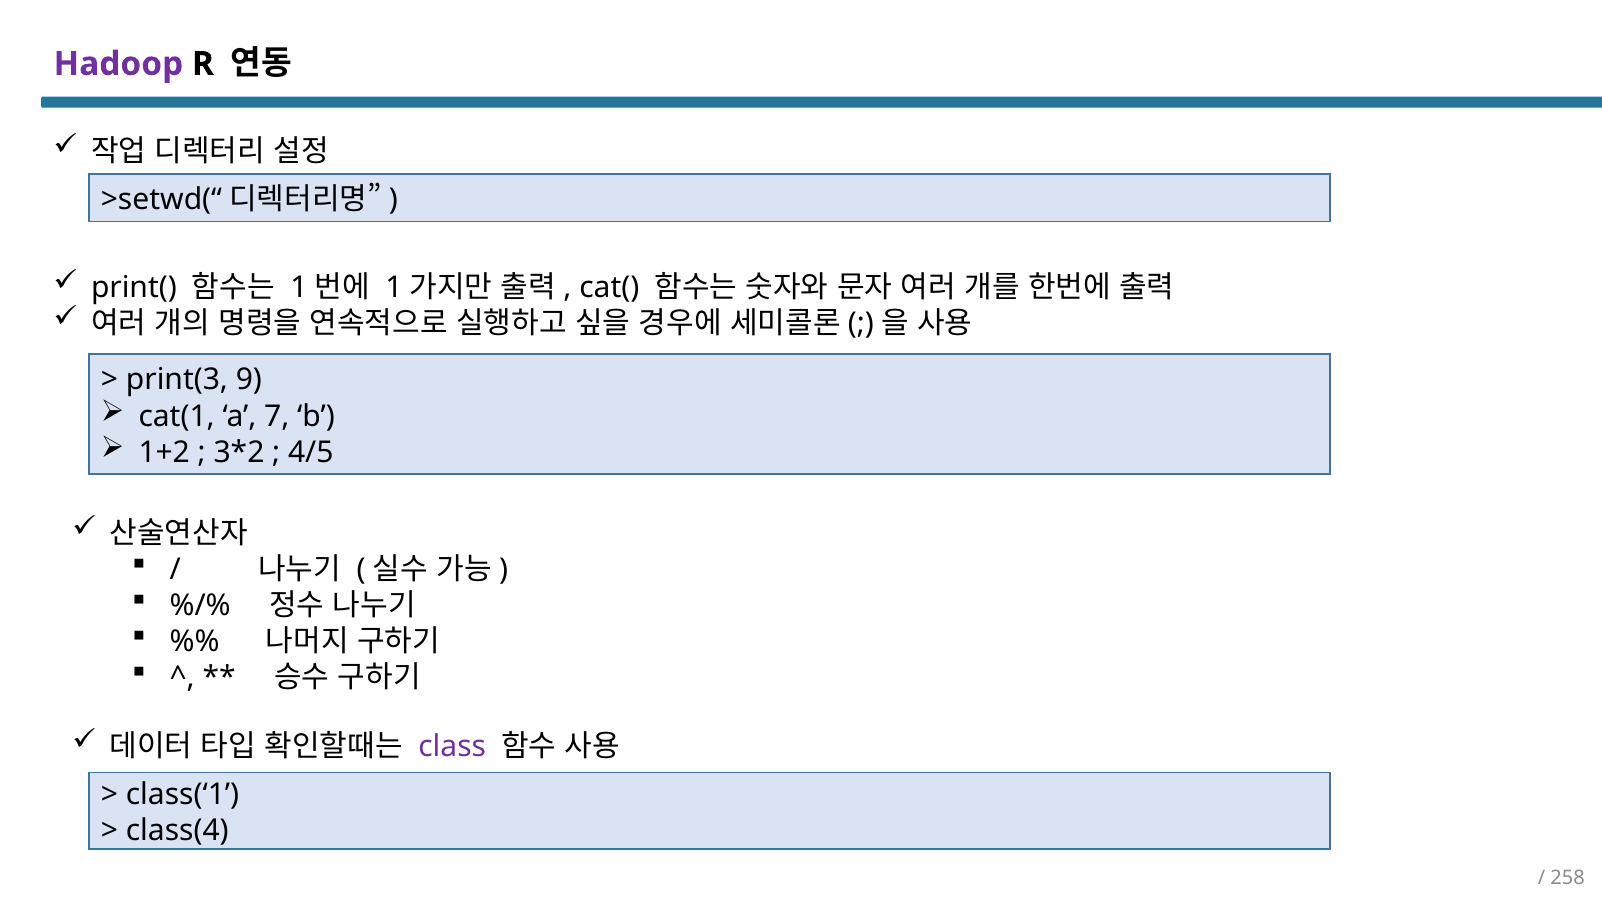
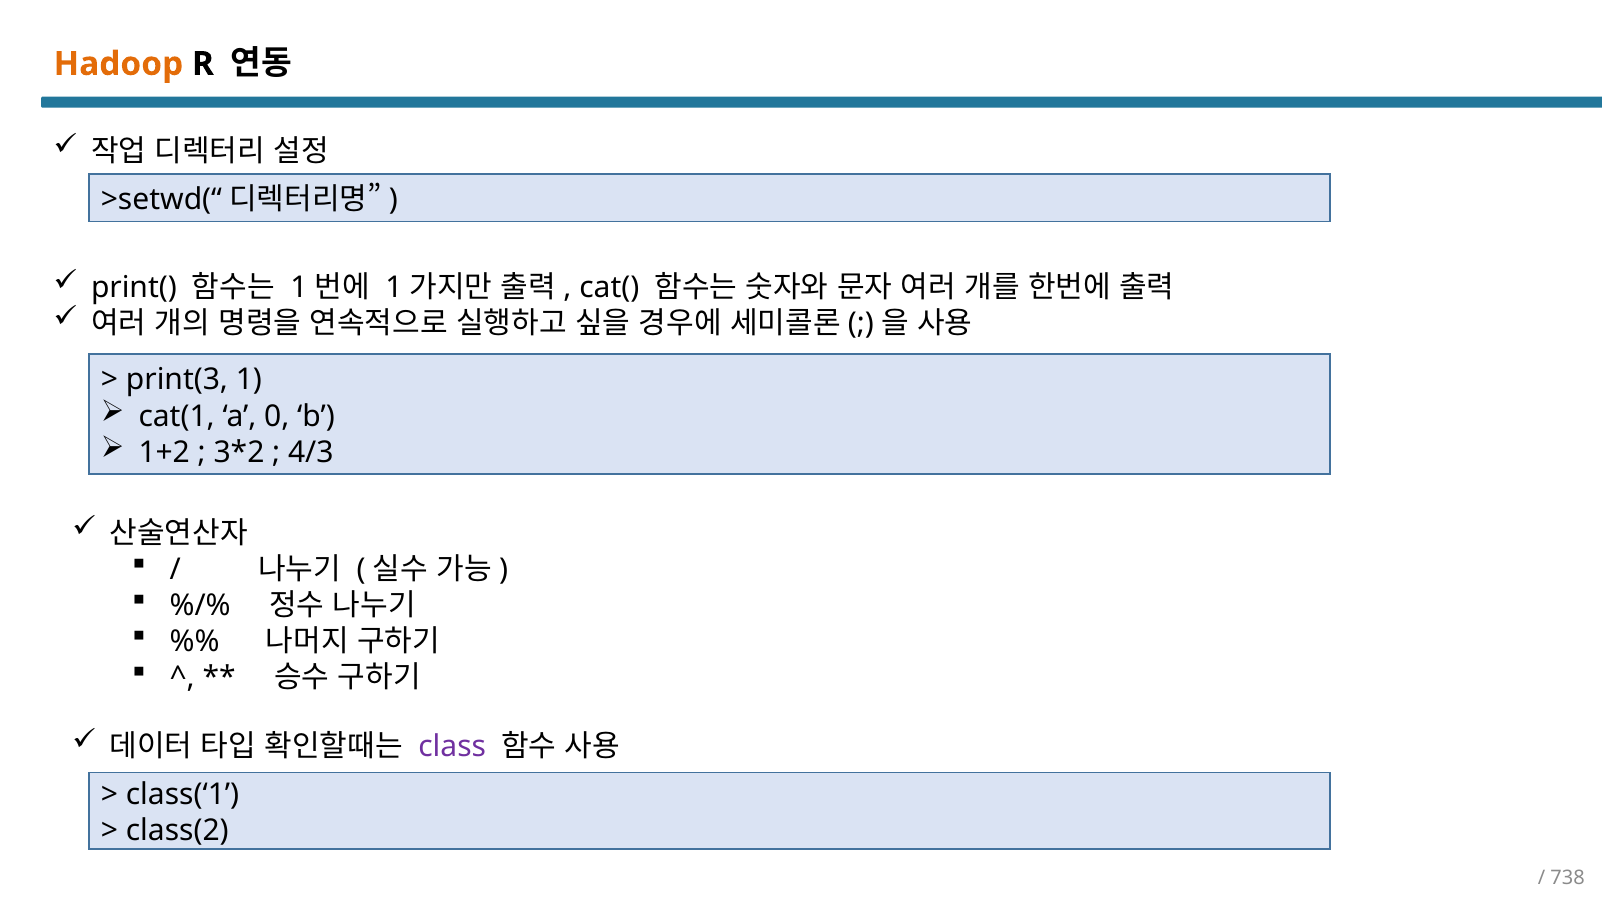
Hadoop colour: purple -> orange (118, 64)
9: 9 -> 1 (249, 380)
7: 7 -> 0 (277, 416)
4/5: 4/5 -> 4/3 (311, 452)
class(4: class(4 -> class(2 (177, 831)
258: 258 -> 738 (1568, 878)
